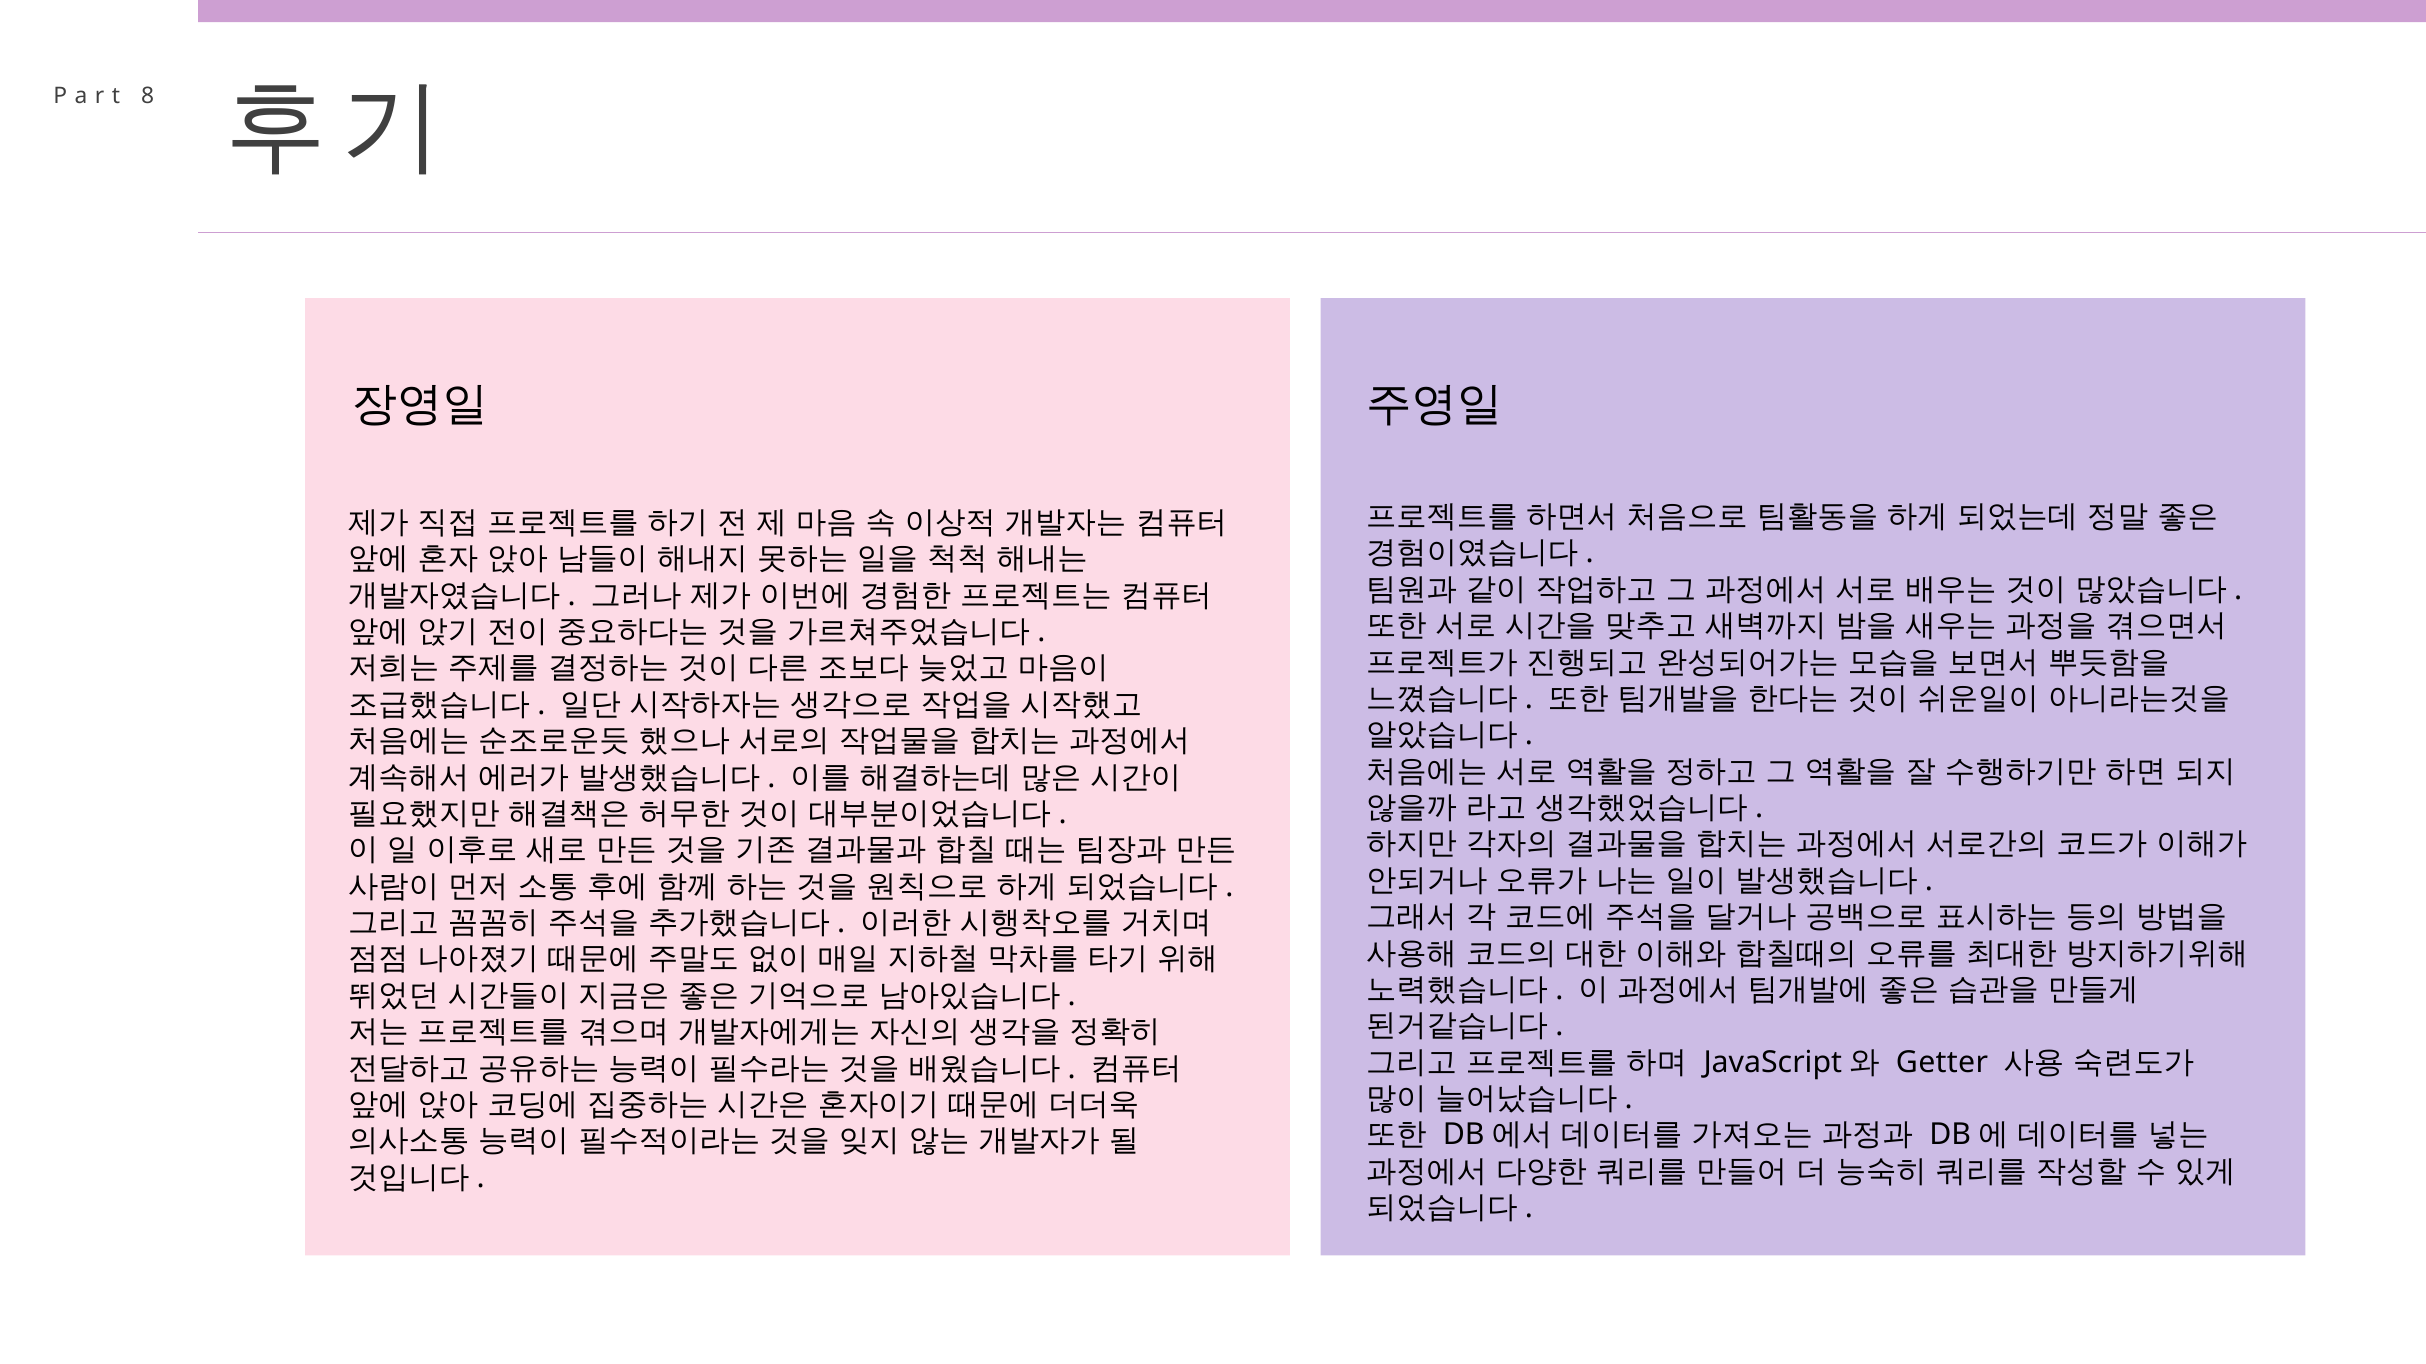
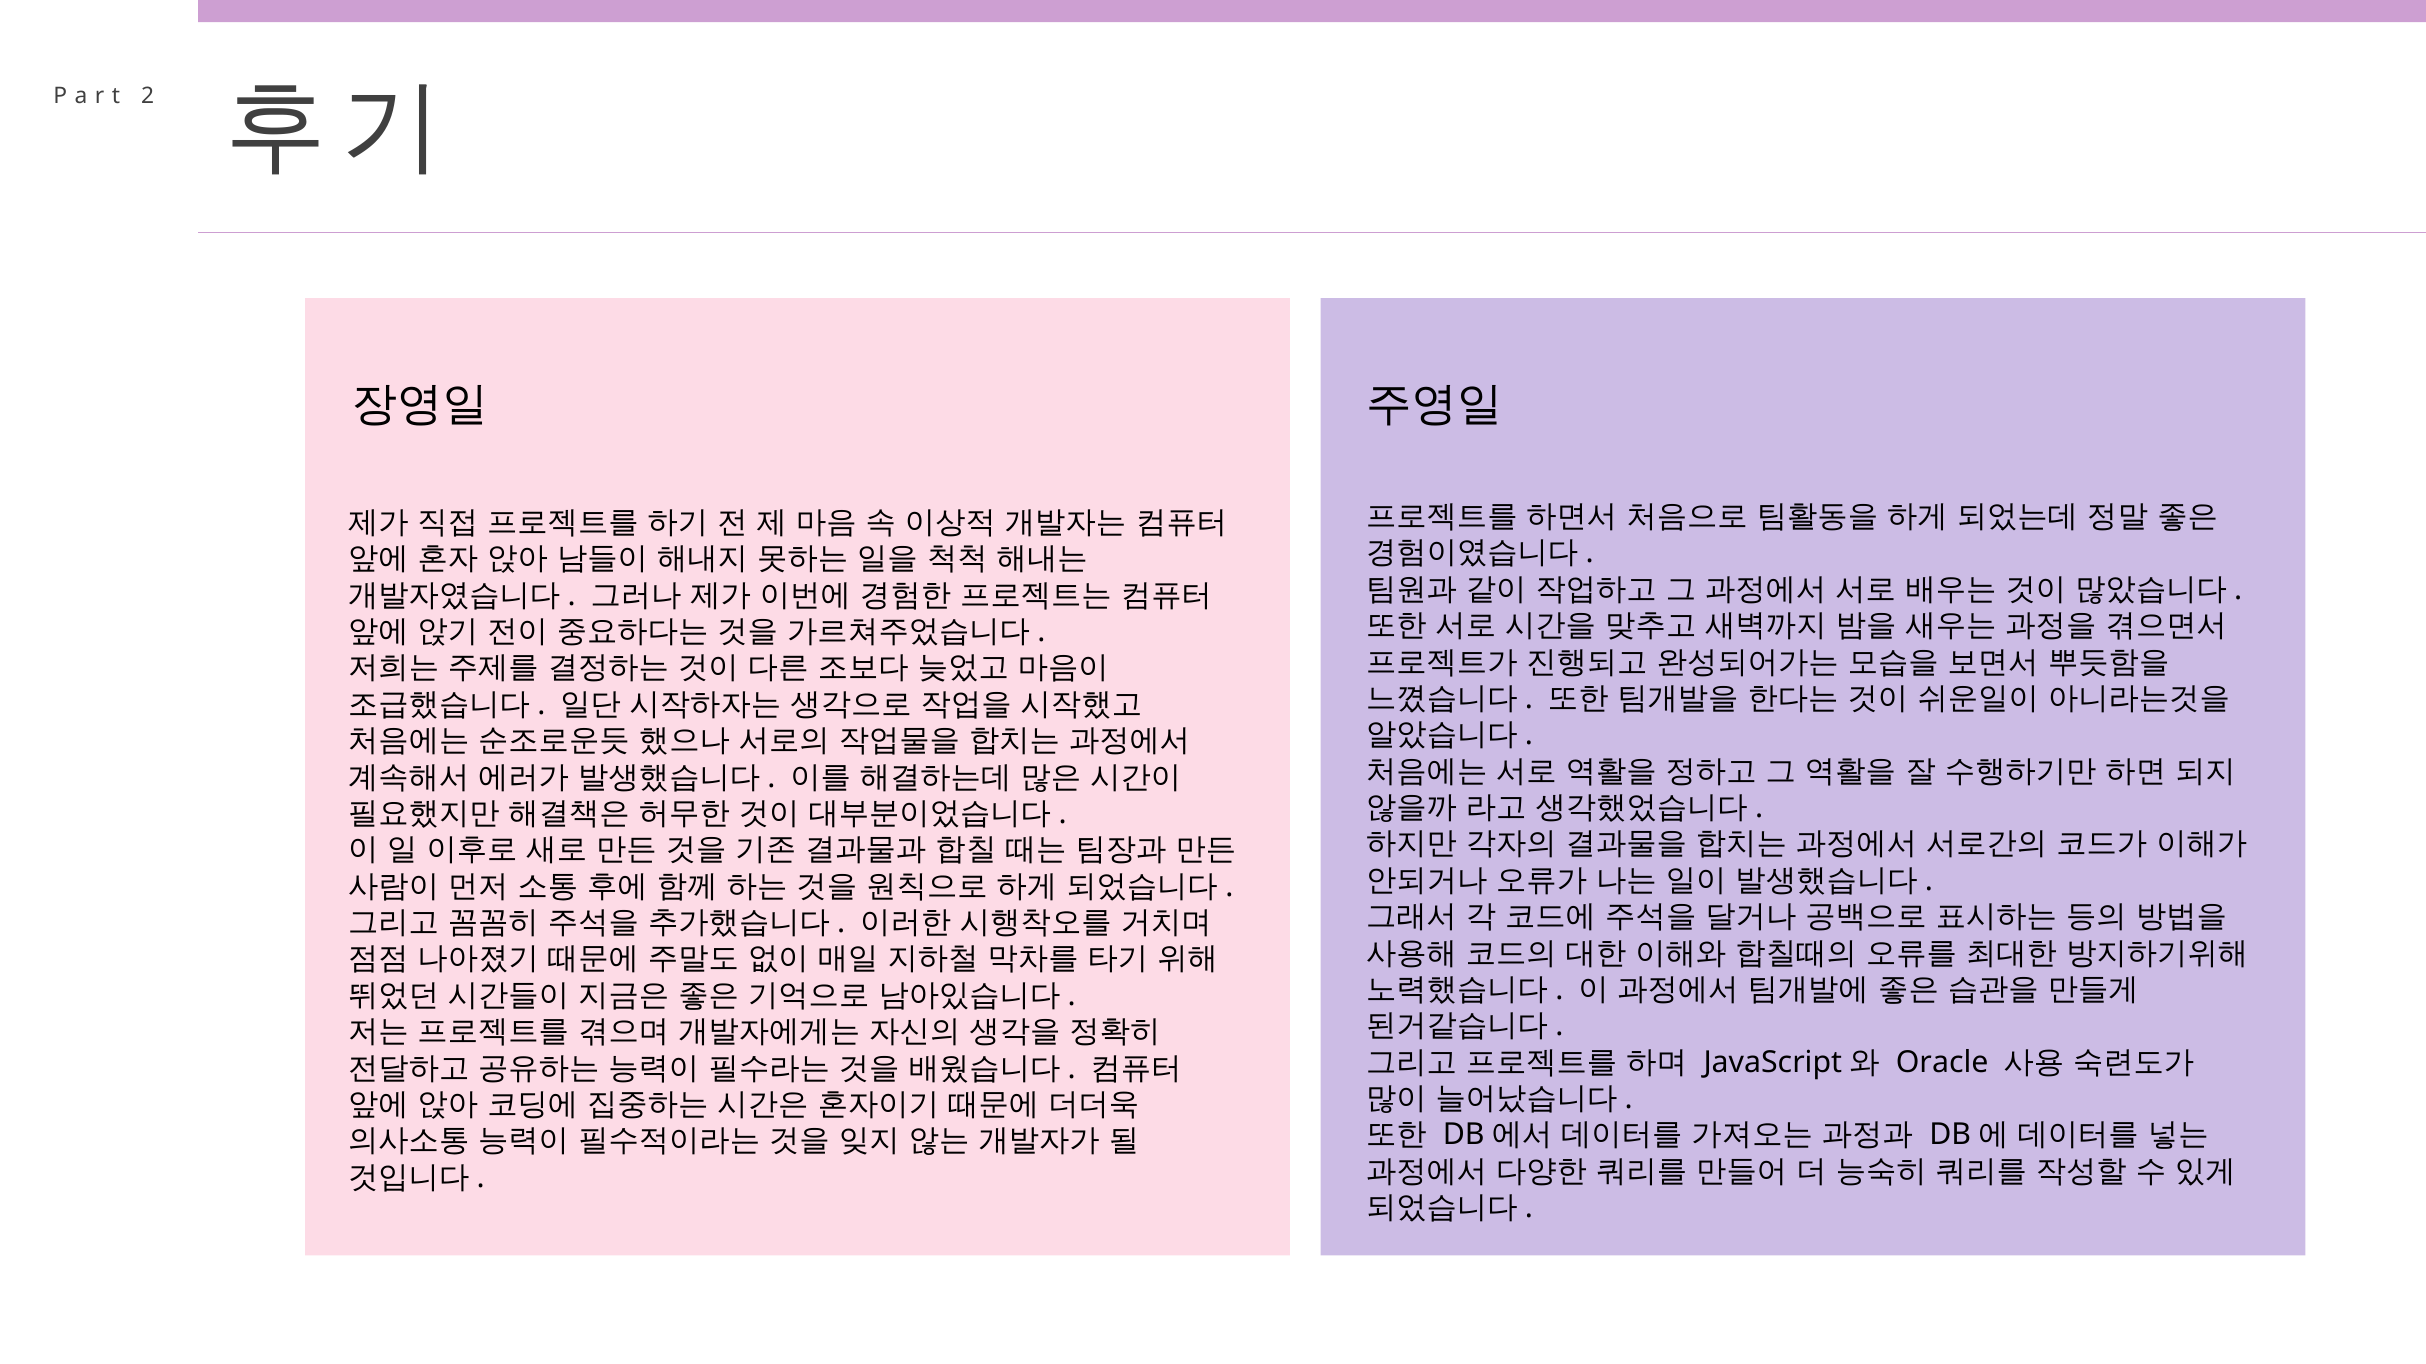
8: 8 -> 2 (148, 96)
Getter: Getter -> Oracle (1942, 1063)
